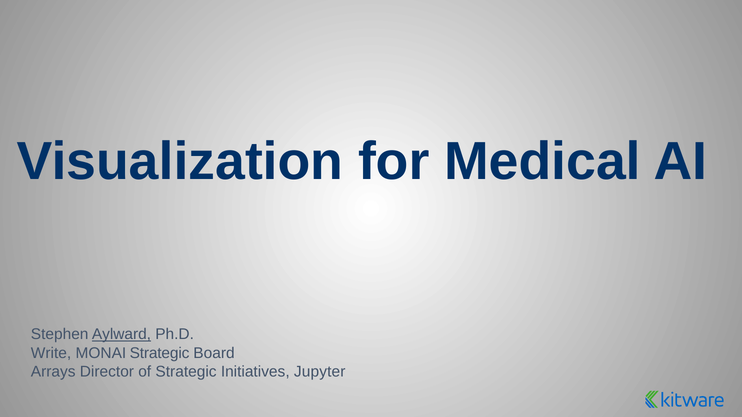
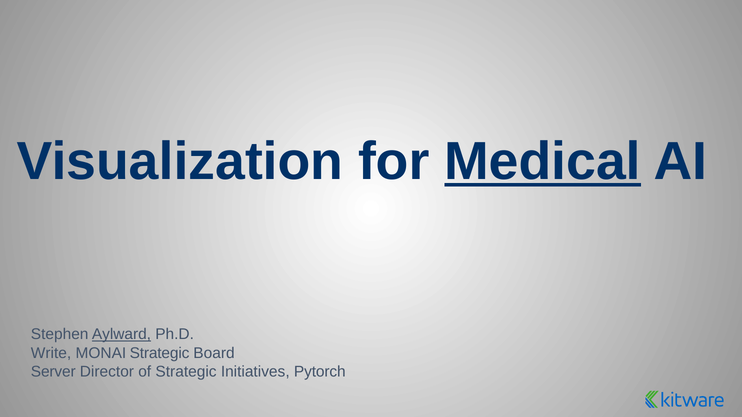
Medical underline: none -> present (543, 162)
Arrays: Arrays -> Server (53, 372)
Jupyter: Jupyter -> Pytorch (320, 372)
